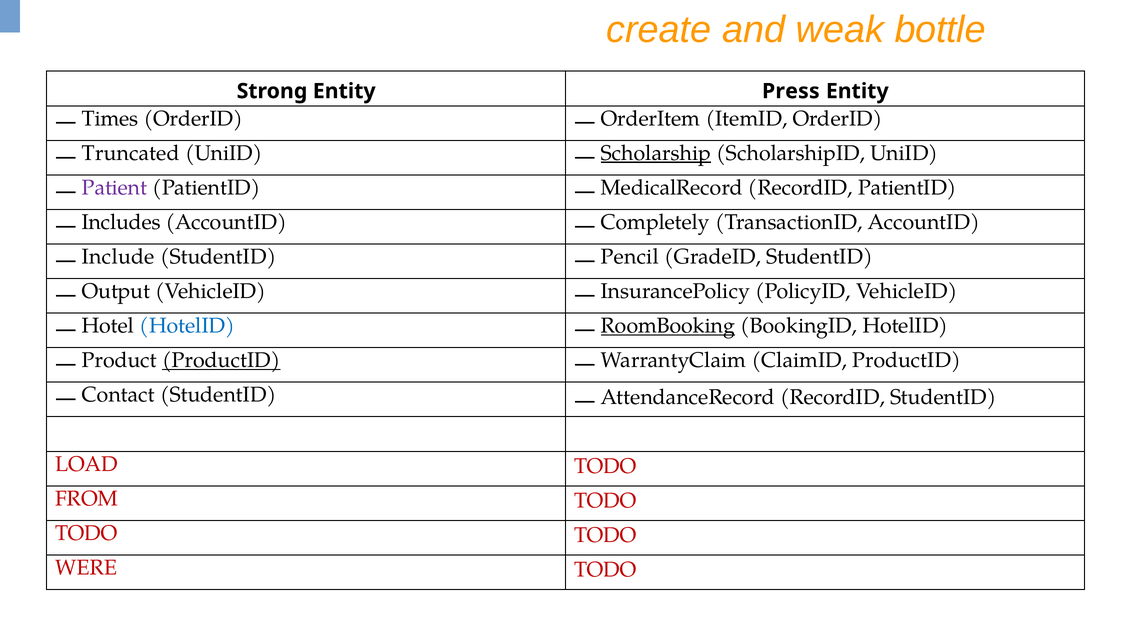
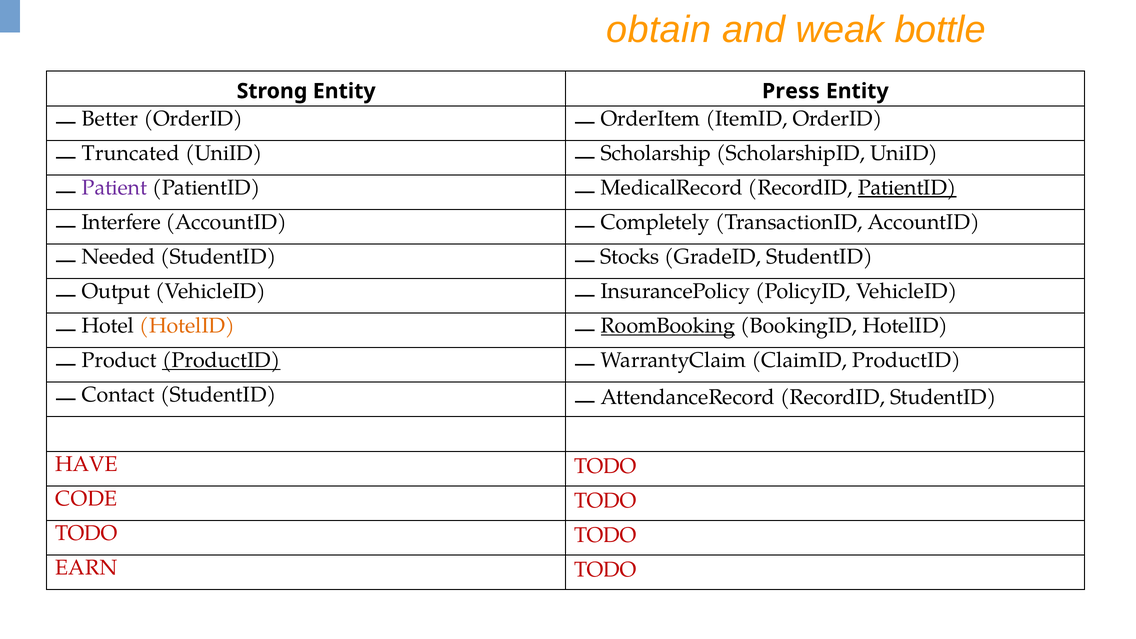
create: create -> obtain (659, 30)
Times: Times -> Better (110, 118)
Scholarship underline: present -> none (656, 153)
PatientID underline: none -> present (907, 188)
Includes: Includes -> Interfere (121, 222)
Include: Include -> Needed (118, 257)
Pencil: Pencil -> Stocks (630, 257)
HotelID colour: blue -> orange (187, 326)
LOAD: LOAD -> HAVE (86, 464)
FROM: FROM -> CODE (86, 499)
WERE: WERE -> EARN (86, 568)
